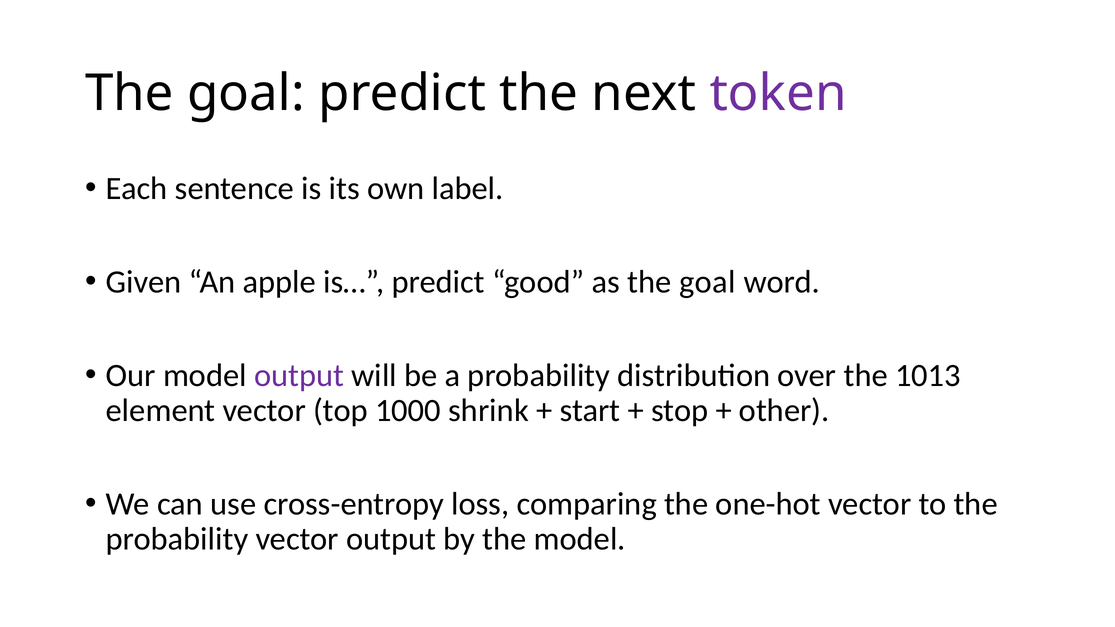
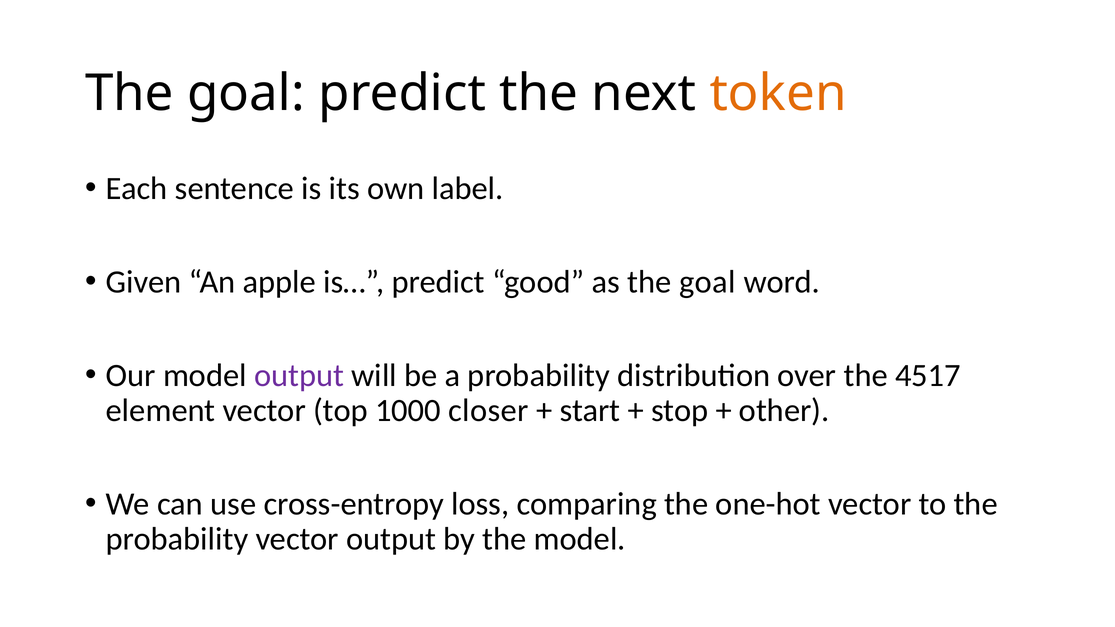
token colour: purple -> orange (778, 94)
1013: 1013 -> 4517 (928, 376)
shrink: shrink -> closer (488, 411)
